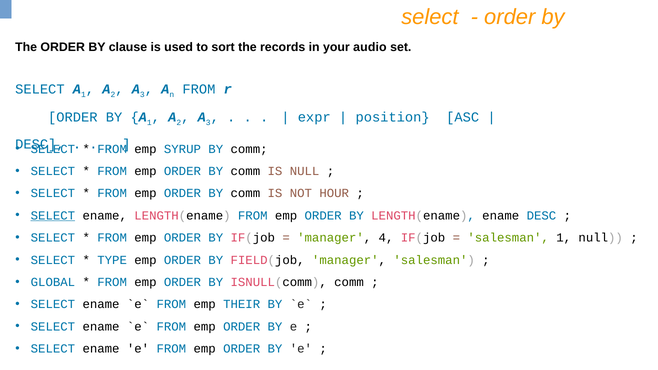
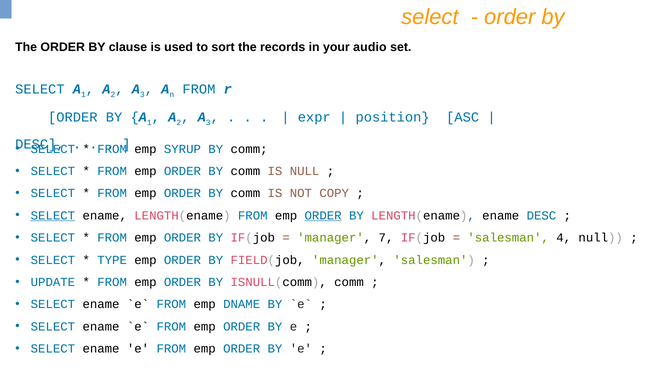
HOUR: HOUR -> COPY (334, 193)
ORDER underline: none -> present (323, 216)
4: 4 -> 7 (386, 238)
salesman 1: 1 -> 4 (564, 238)
GLOBAL: GLOBAL -> UPDATE (53, 282)
THEIR: THEIR -> DNAME (242, 304)
